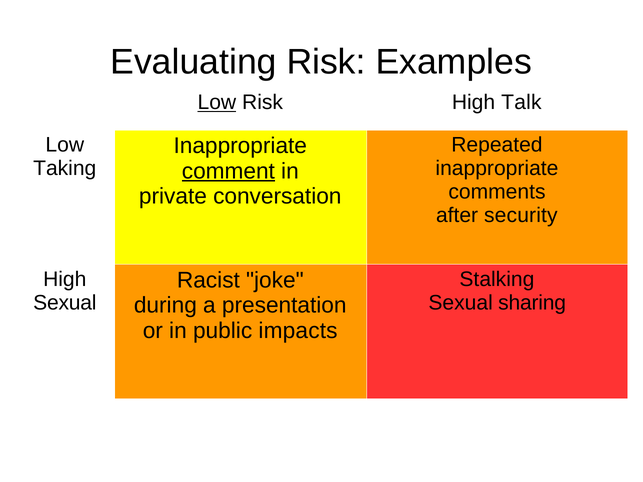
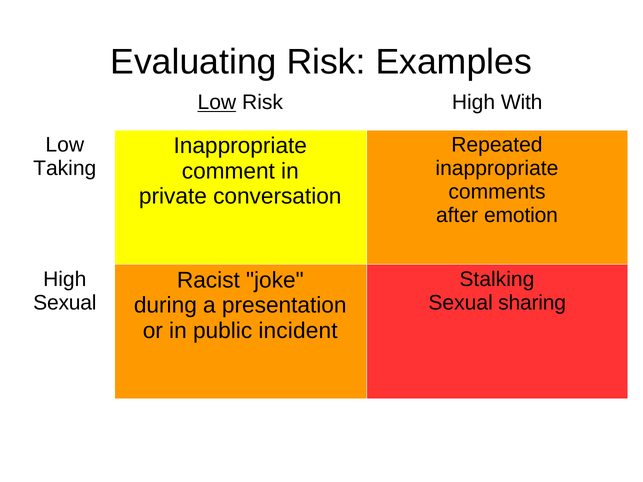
Talk: Talk -> With (522, 103)
comment underline: present -> none (228, 171)
security: security -> emotion (521, 216)
impacts: impacts -> incident (298, 331)
